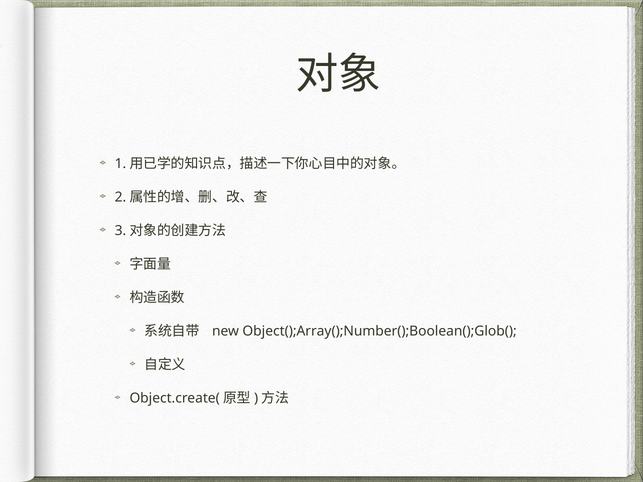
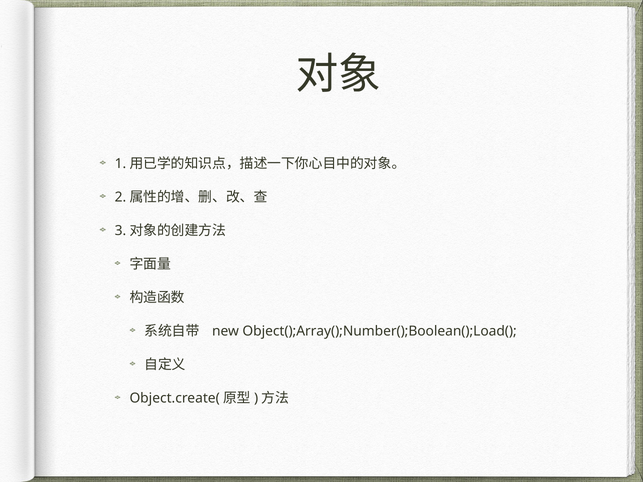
Object();Array();Number();Boolean();Glob(: Object();Array();Number();Boolean();Glob( -> Object();Array();Number();Boolean();Load( (380, 331)
